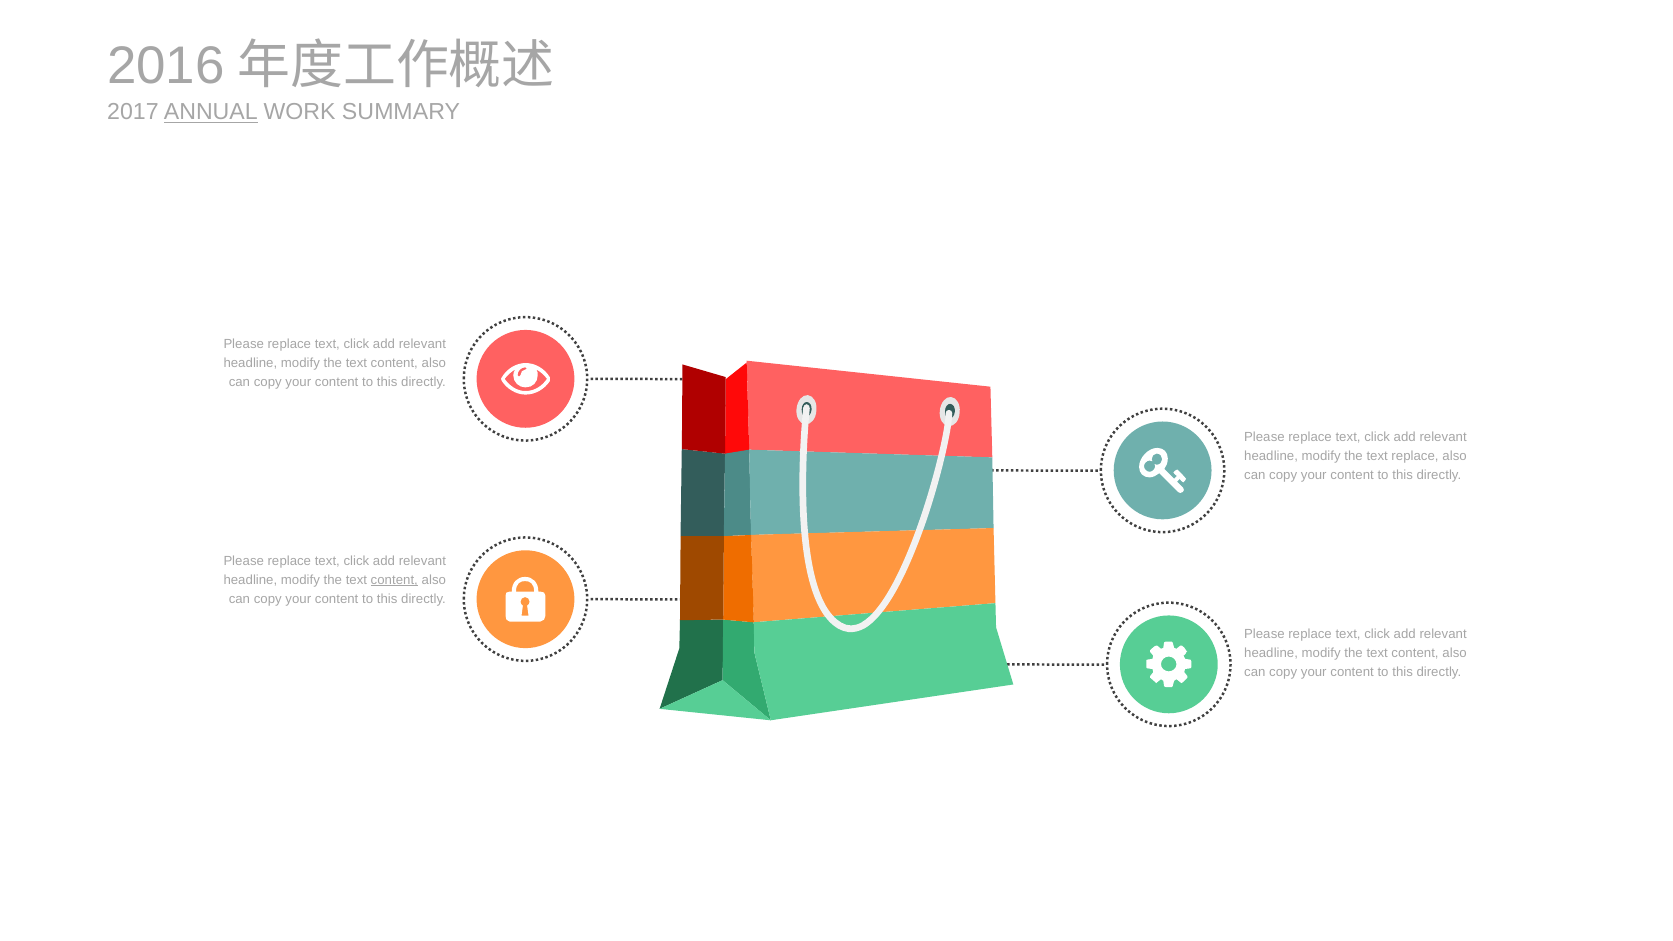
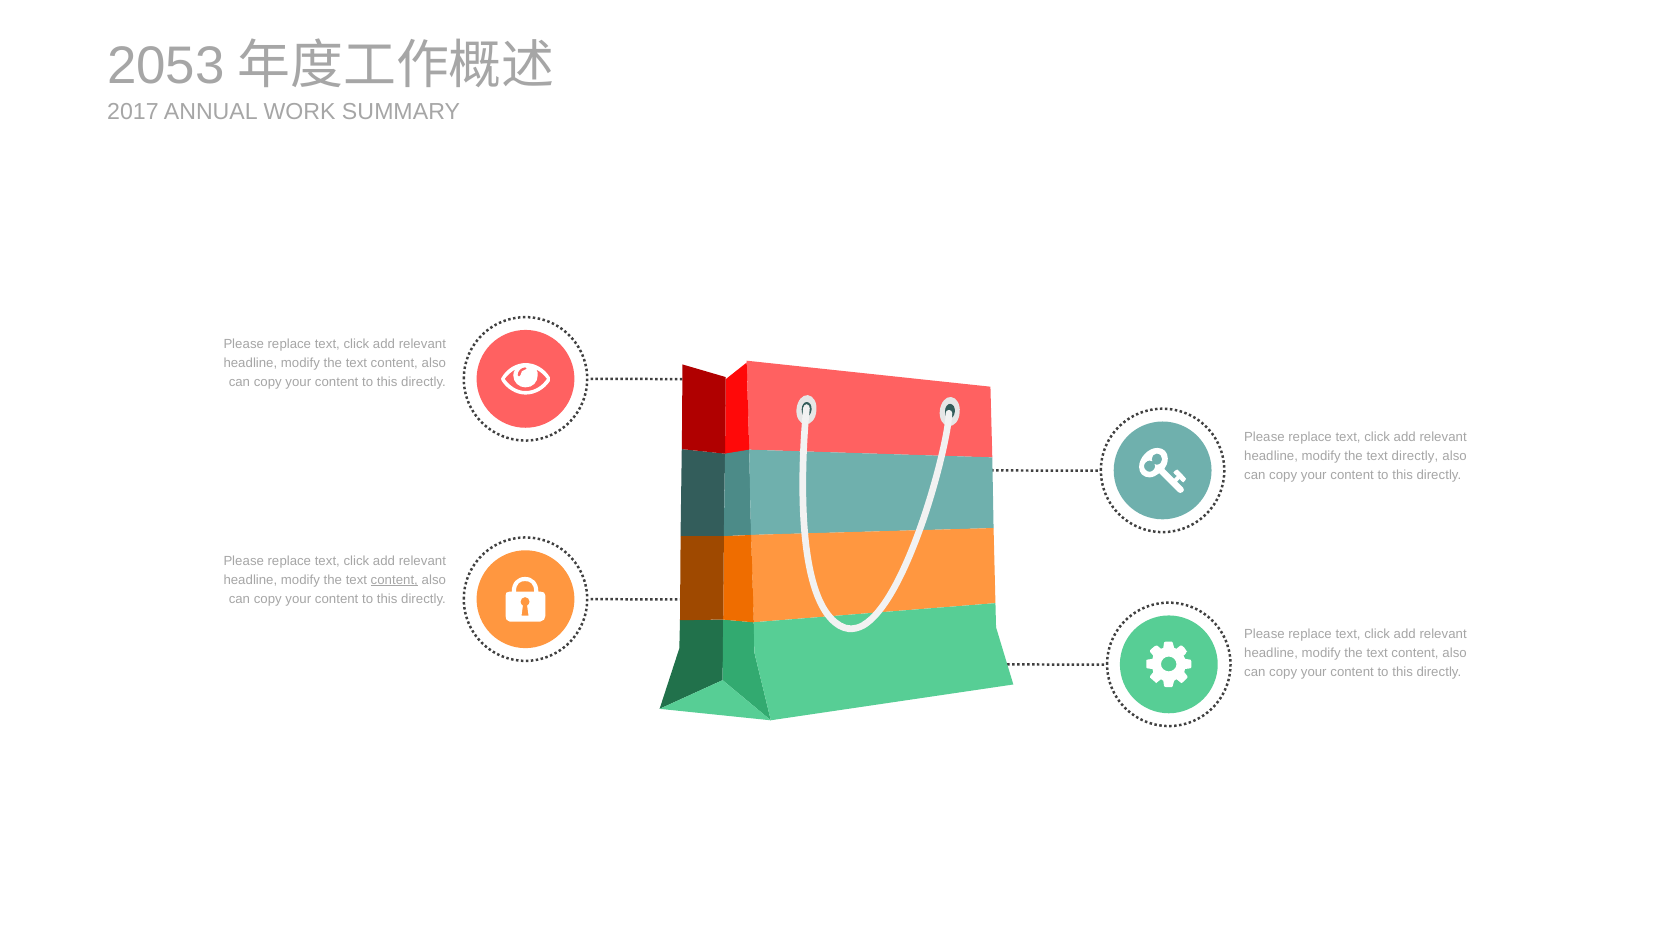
2016: 2016 -> 2053 (166, 66)
ANNUAL underline: present -> none (211, 112)
text replace: replace -> directly (1415, 456)
